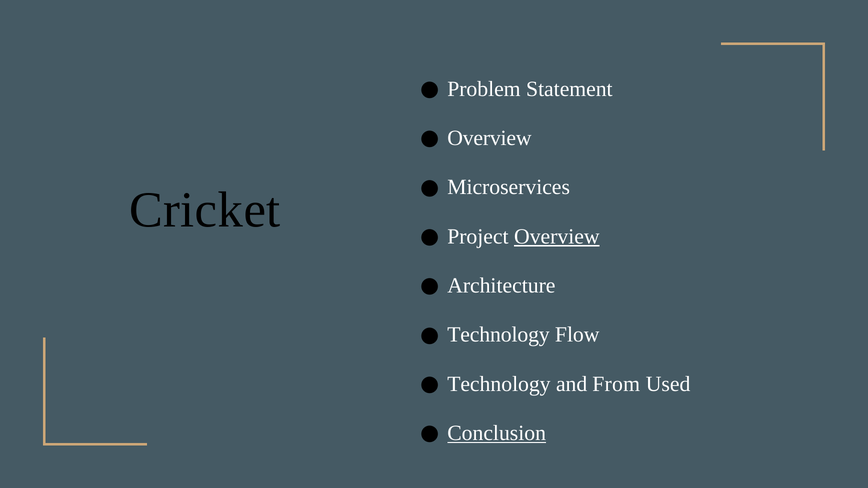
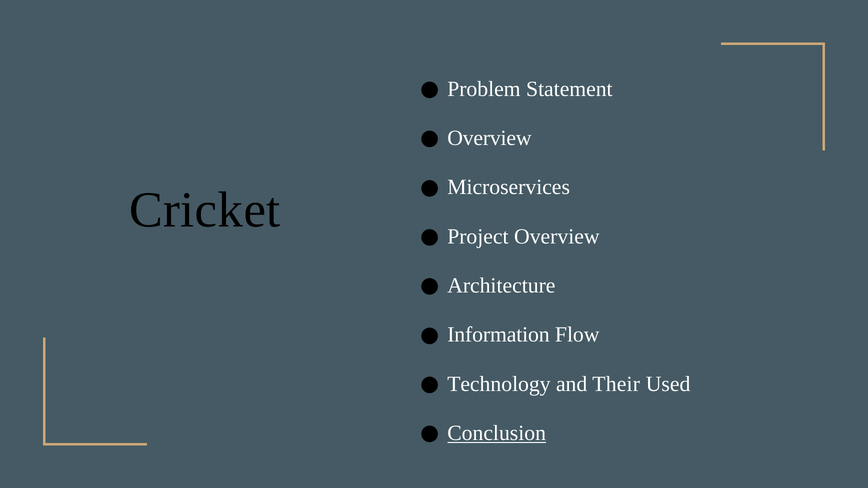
Overview underline: present -> none (557, 237)
Technology: Technology -> Information (498, 335)
From: From -> Their (616, 384)
